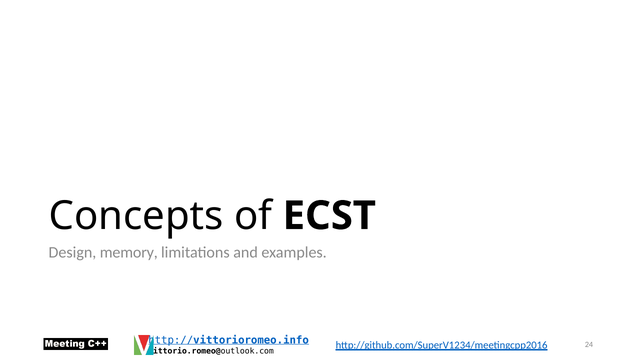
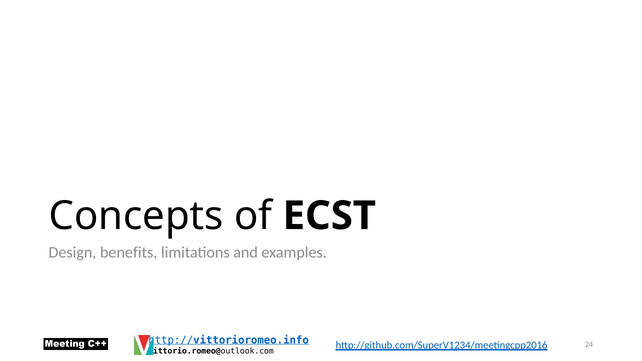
memory: memory -> benefits (129, 253)
